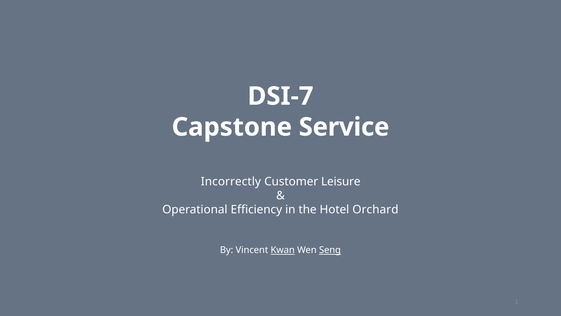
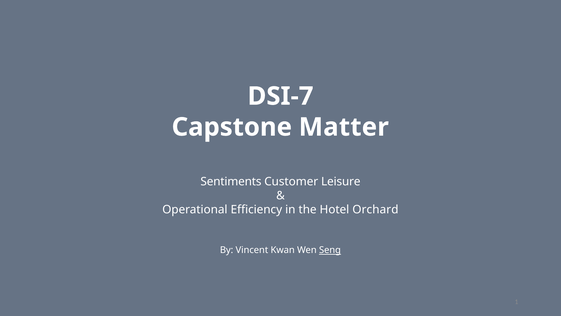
Service: Service -> Matter (344, 127)
Incorrectly: Incorrectly -> Sentiments (231, 181)
Kwan underline: present -> none (283, 250)
